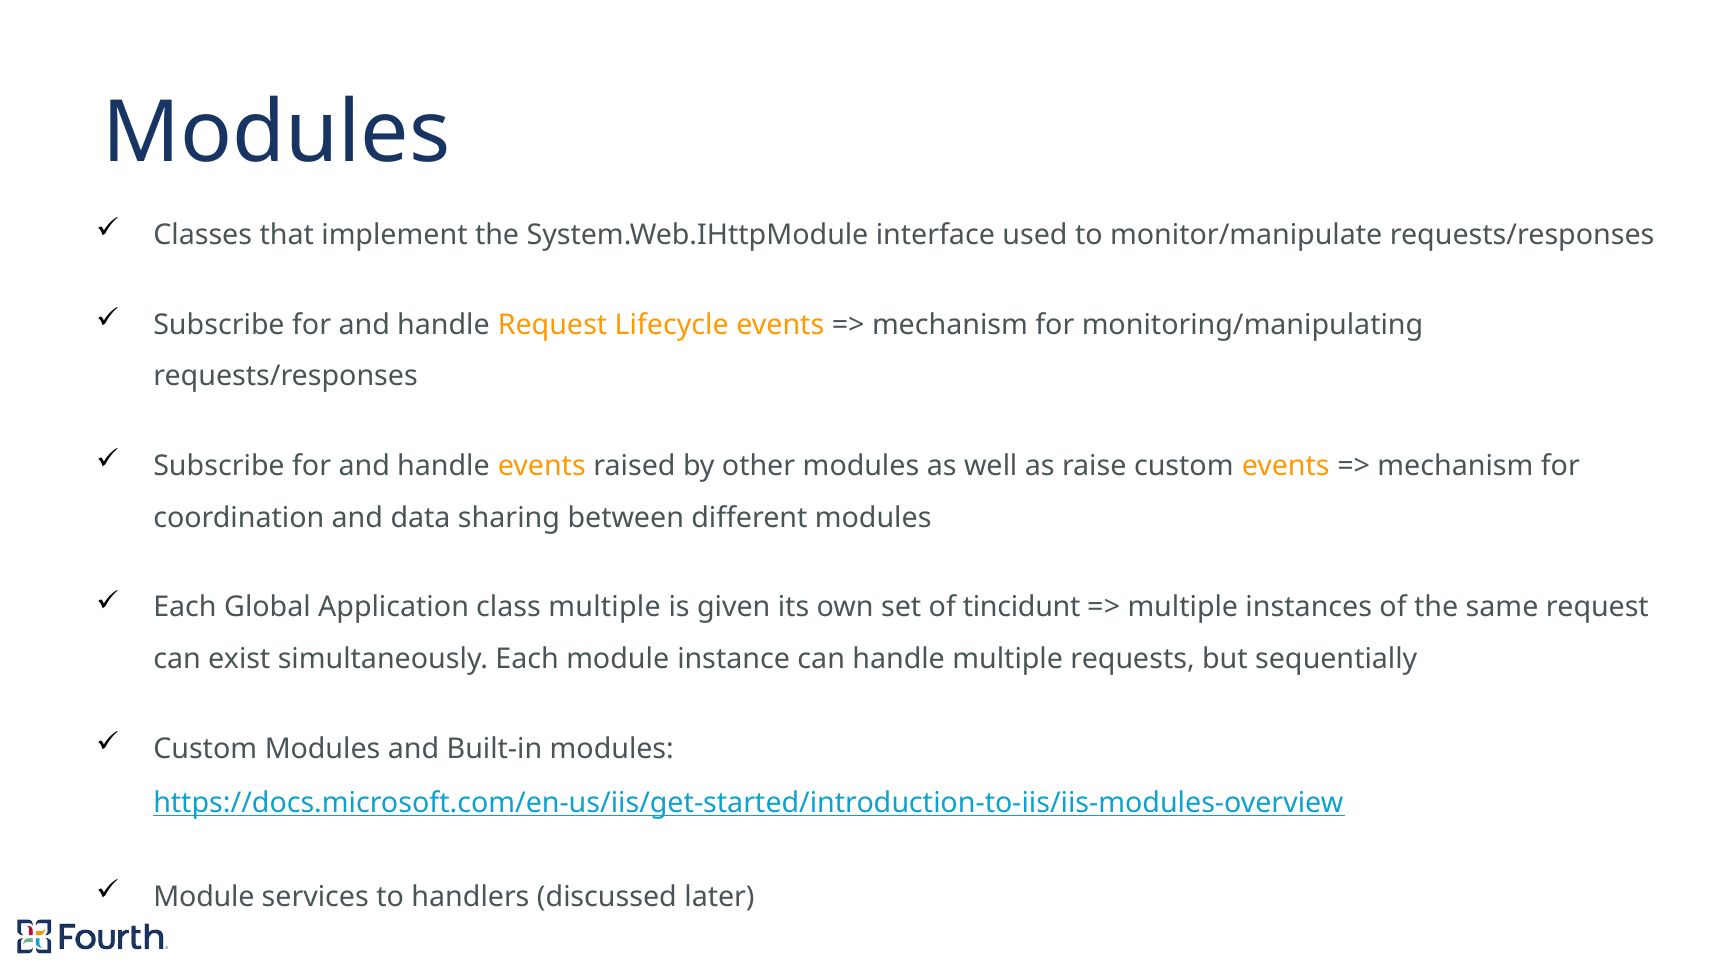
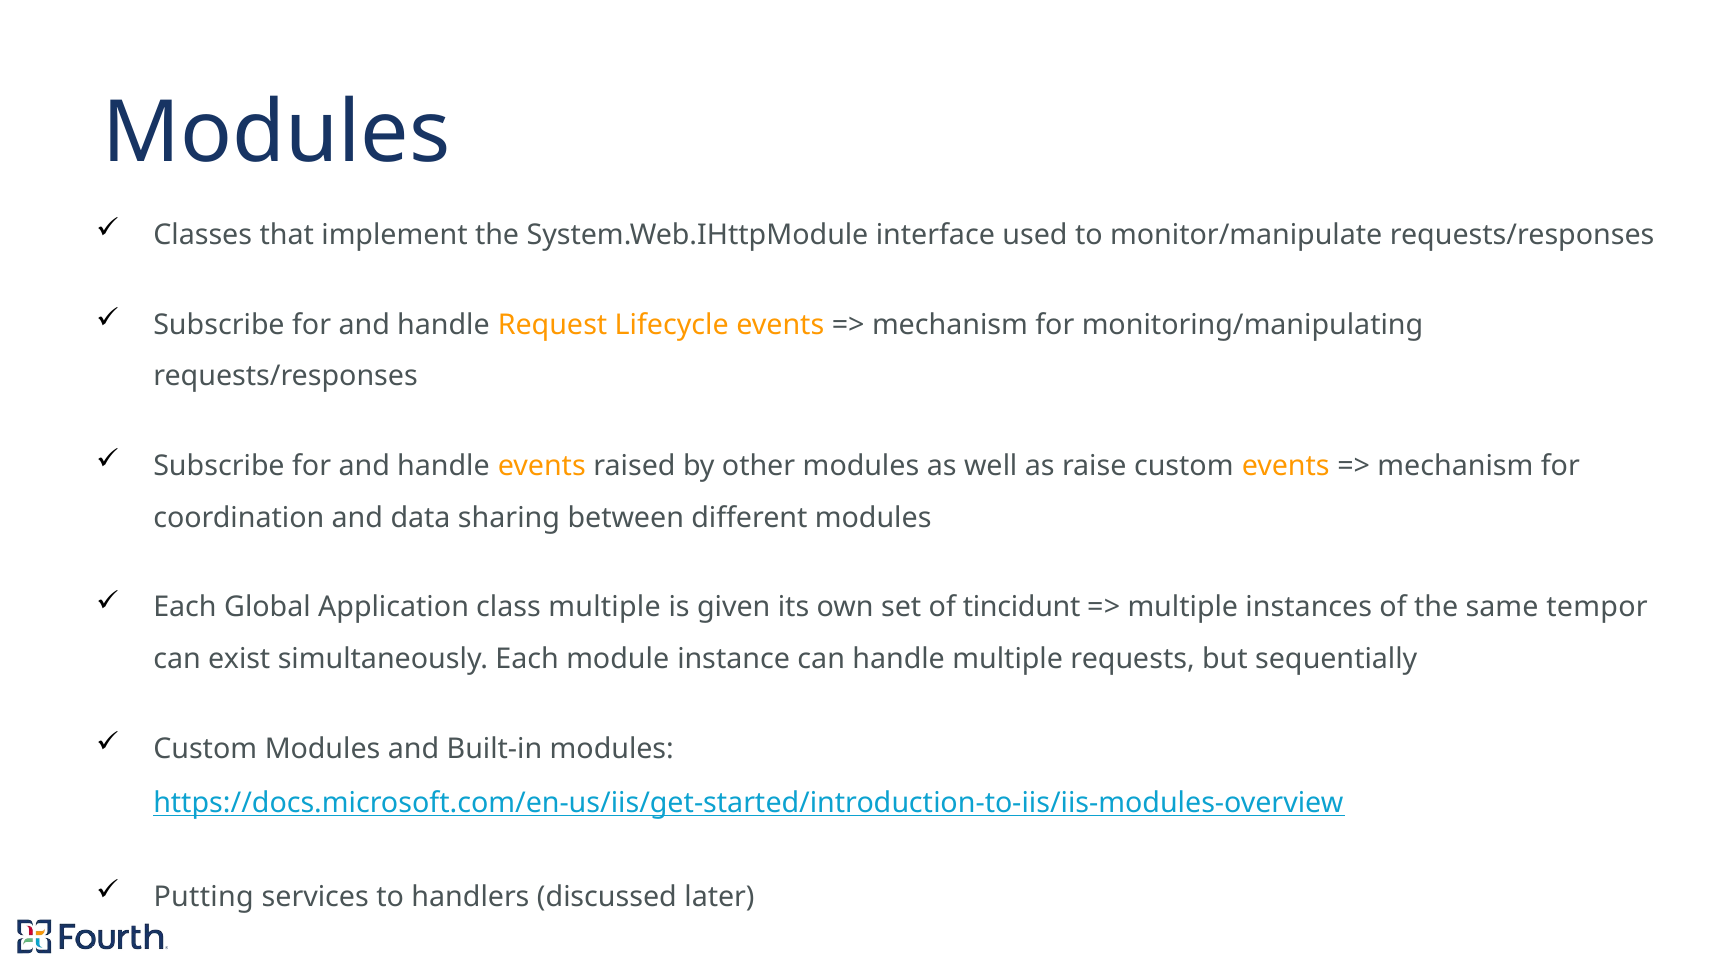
same request: request -> tempor (1597, 608)
Module: Module -> Putting (204, 897)
